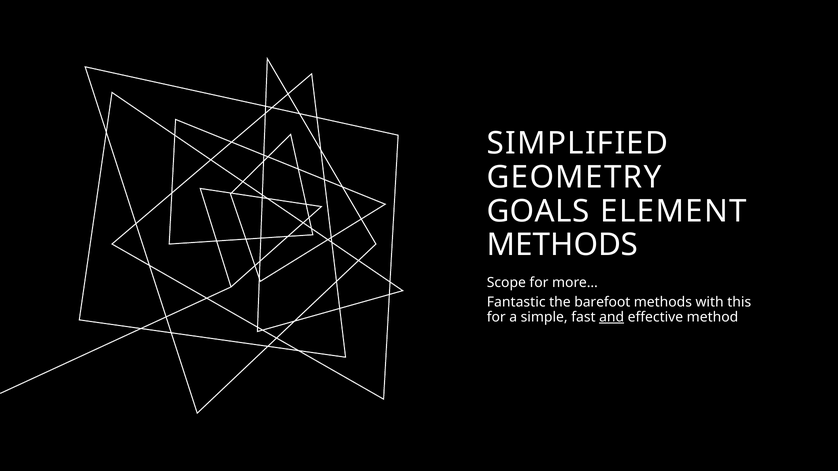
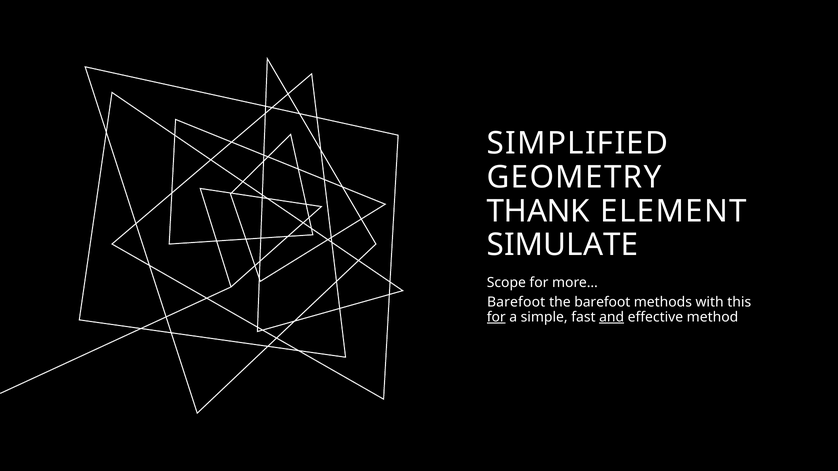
GOALS: GOALS -> THANK (538, 211)
METHODS: METHODS -> SIMULATE (562, 245)
Fantastic: Fantastic -> Barefoot (516, 302)
for underline: none -> present (496, 317)
